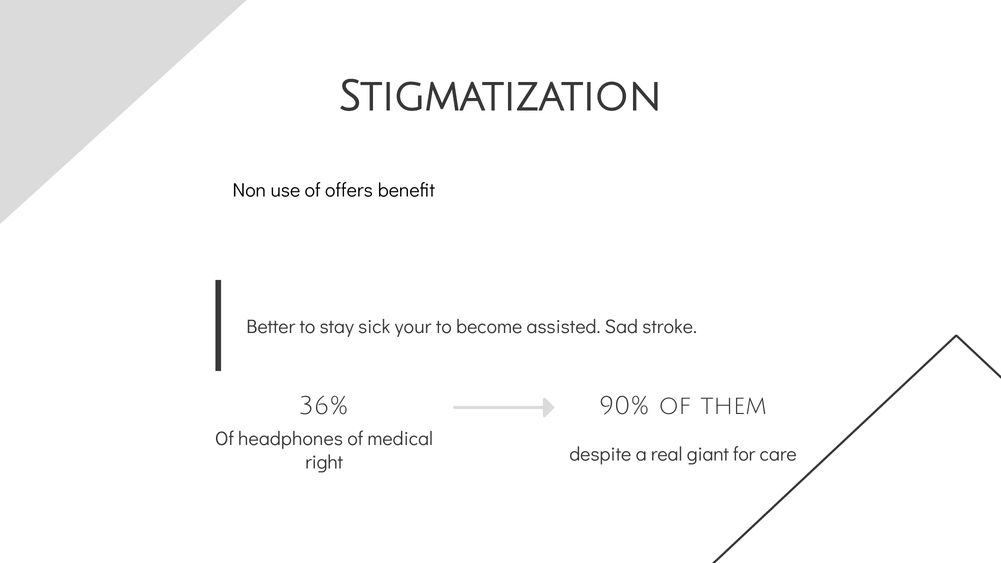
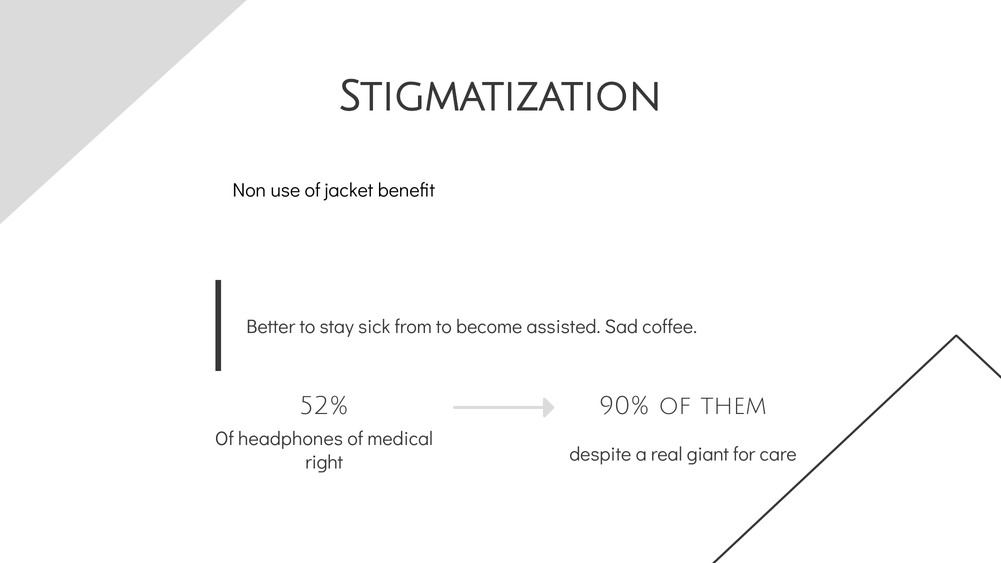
offers: offers -> jacket (349, 191)
your: your -> from (413, 327)
stroke: stroke -> coffee (670, 327)
36%: 36% -> 52% (324, 406)
